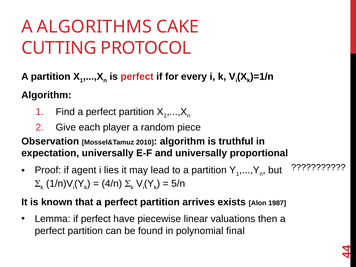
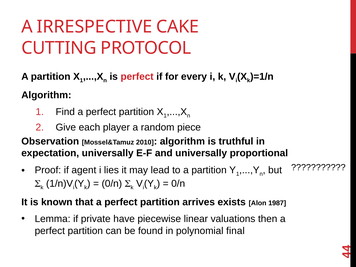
ALGORITHMS: ALGORITHMS -> IRRESPECTIVE (94, 27)
4/n: 4/n -> 0/n (112, 184)
5/n: 5/n -> 0/n (178, 184)
if perfect: perfect -> private (96, 219)
